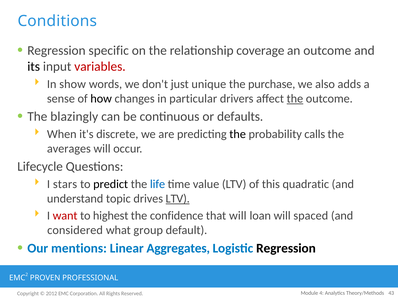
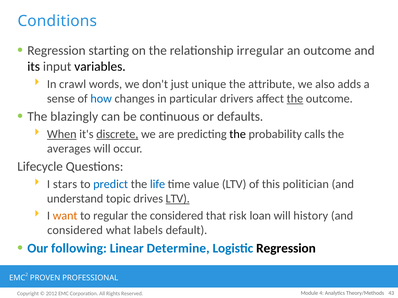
specific: specific -> starting (109, 51)
coverage: coverage -> irregular (260, 51)
variables colour: red -> black (100, 67)
show: show -> crawl (73, 84)
purchase: purchase -> attribute (272, 84)
how colour: black -> blue (101, 99)
When underline: none -> present (62, 134)
discrete underline: none -> present (117, 134)
predict colour: black -> blue (111, 184)
quadratic: quadratic -> politician (306, 184)
want colour: red -> orange (65, 216)
highest: highest -> regular (111, 216)
the confidence: confidence -> considered (177, 216)
that will: will -> risk (238, 216)
spaced: spaced -> history (311, 216)
group: group -> labels (148, 231)
mentions: mentions -> following (79, 249)
Aggregates: Aggregates -> Determine (178, 249)
